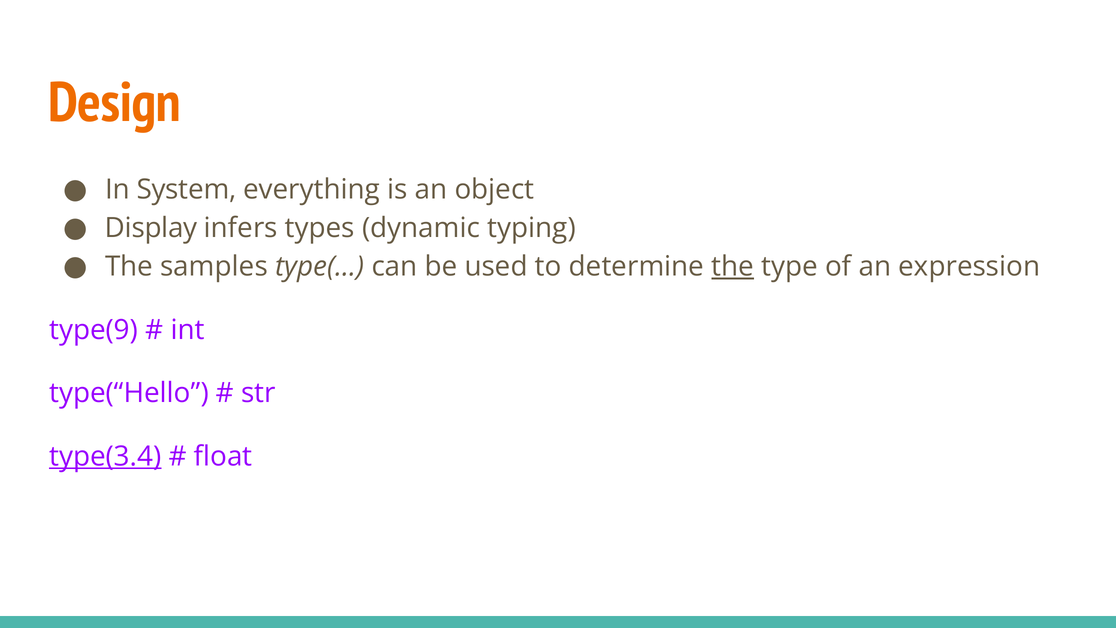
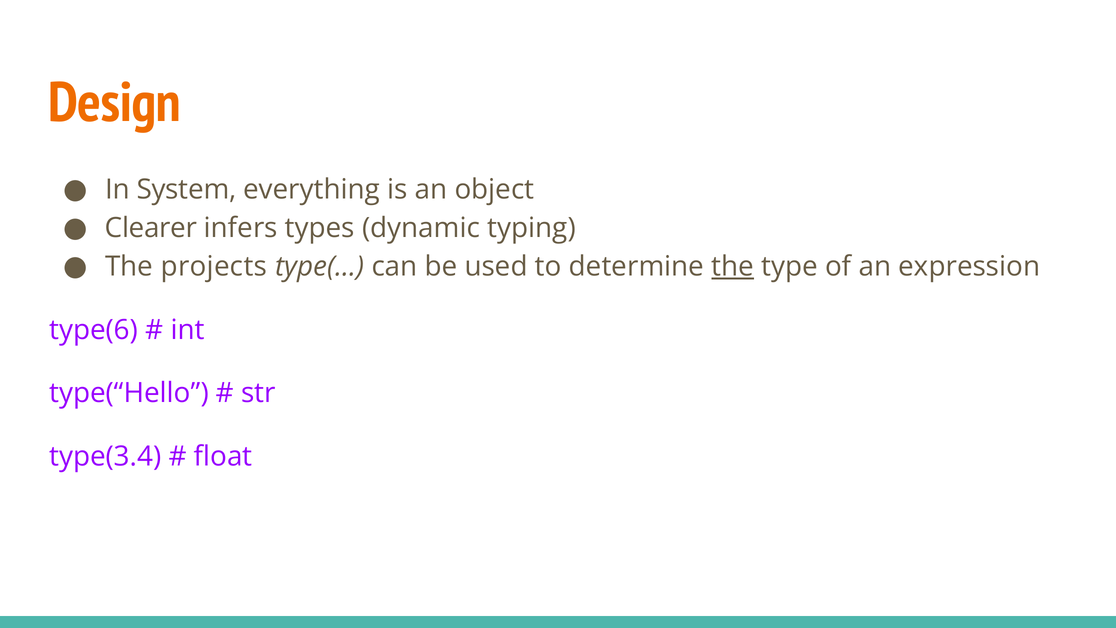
Display: Display -> Clearer (151, 228)
samples: samples -> projects (214, 266)
type(9: type(9 -> type(6 (94, 330)
type(3.4 underline: present -> none (105, 456)
